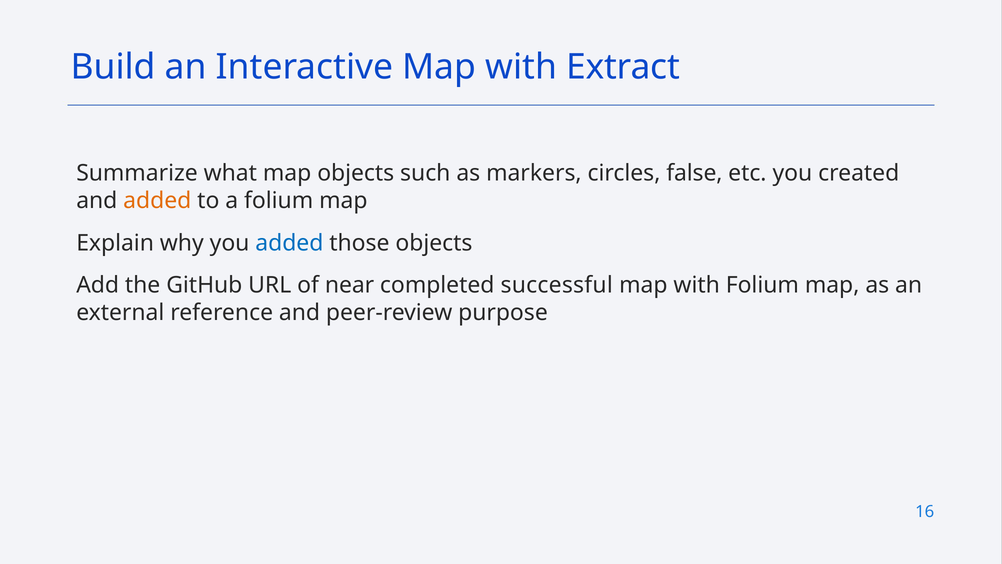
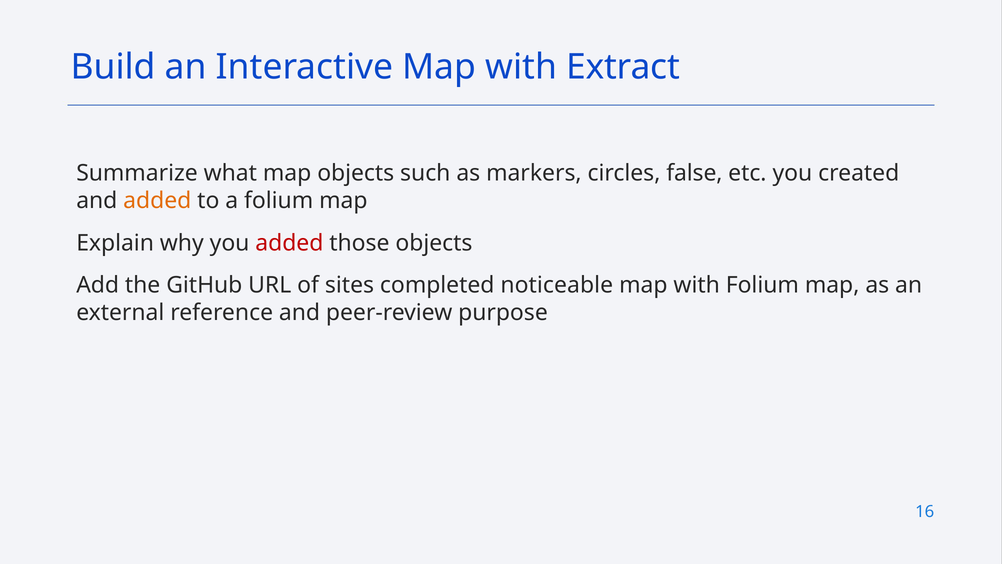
added colour: blue -> red (289, 243)
near: near -> sites (350, 285)
successful: successful -> noticeable (557, 285)
